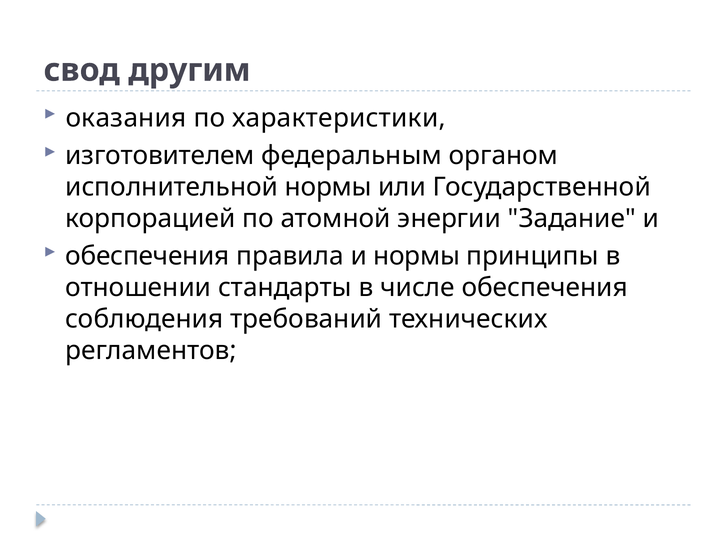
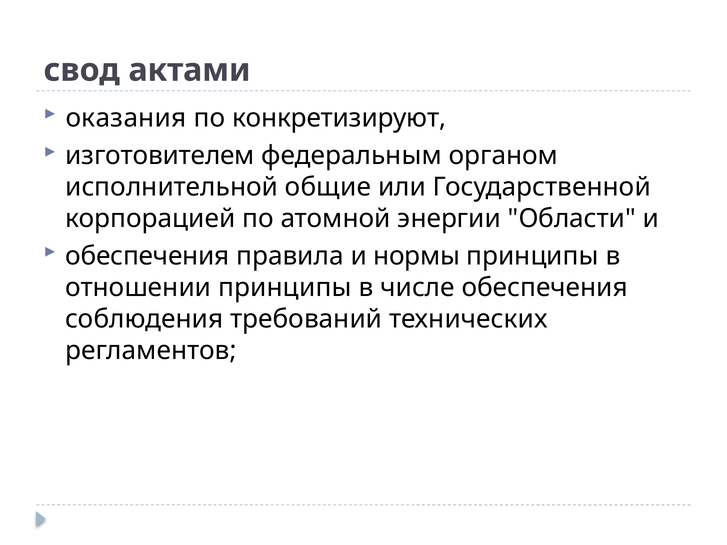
другим: другим -> актами (190, 70)
характеристики: характеристики -> конкретизируют (339, 118)
исполнительной нормы: нормы -> общие (328, 187)
Задание: Задание -> Области (572, 219)
отношении стандарты: стандарты -> принципы (285, 288)
